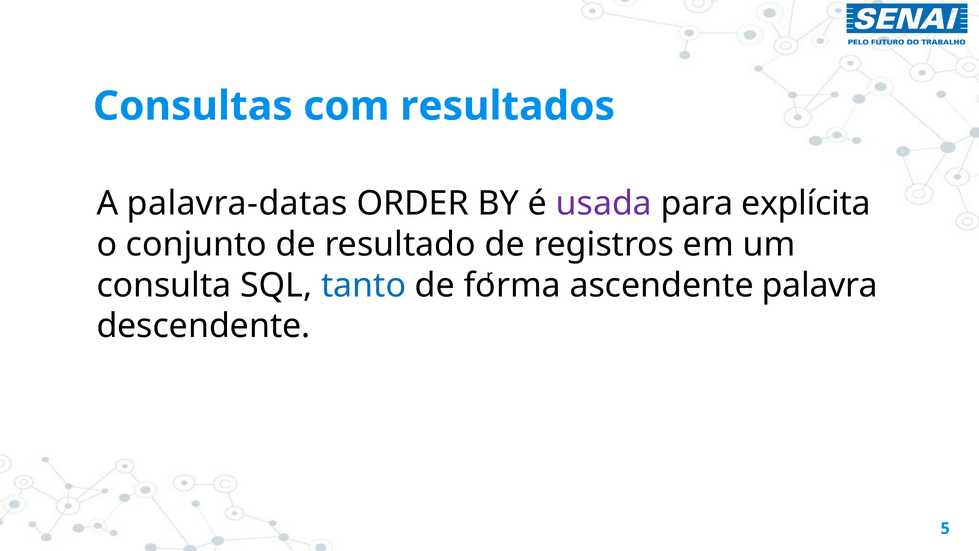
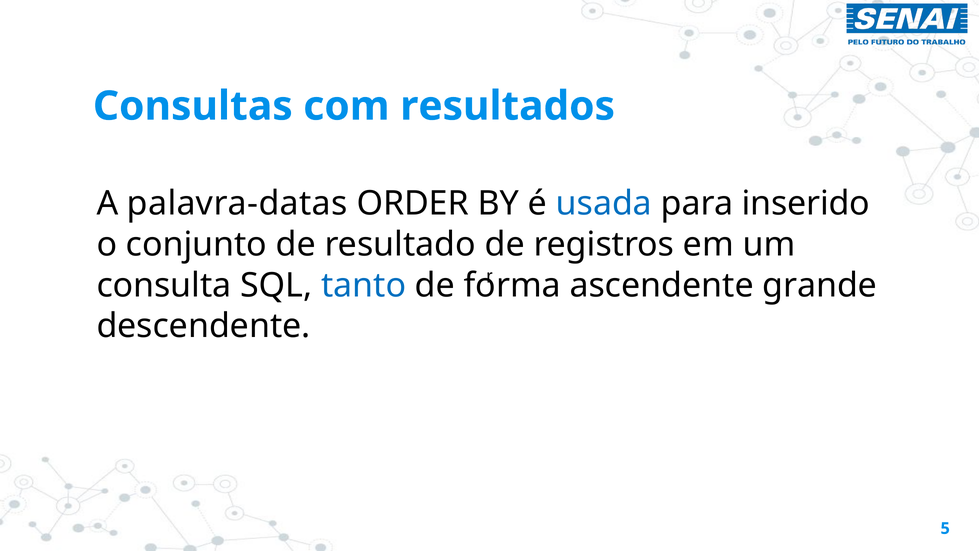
usada colour: purple -> blue (604, 204)
explícita: explícita -> inserido (806, 204)
palavra: palavra -> grande (820, 285)
